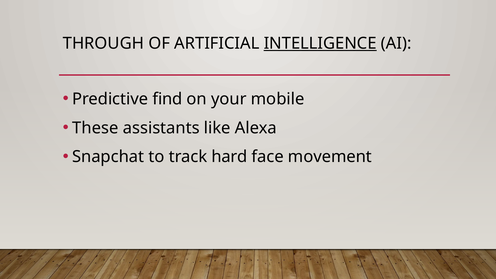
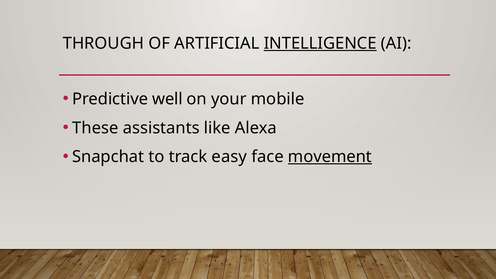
find: find -> well (167, 99)
hard: hard -> easy (229, 157)
movement underline: none -> present (330, 157)
